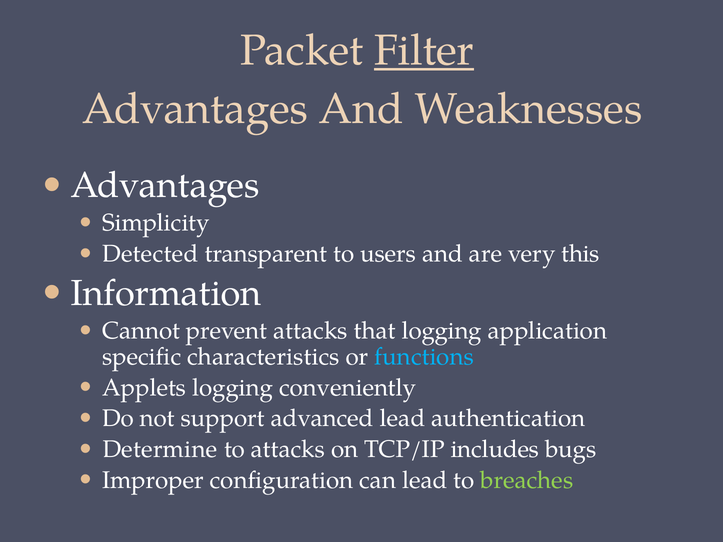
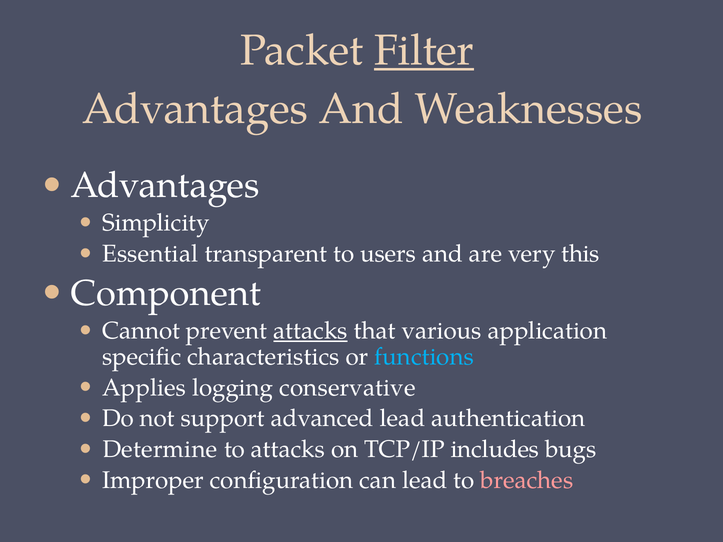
Detected: Detected -> Essential (150, 254)
Information: Information -> Component (166, 294)
attacks underline: none -> present (311, 331)
that logging: logging -> various (442, 331)
Applets: Applets -> Applies (144, 388)
conveniently: conveniently -> conservative (348, 388)
breaches colour: light green -> pink (527, 480)
